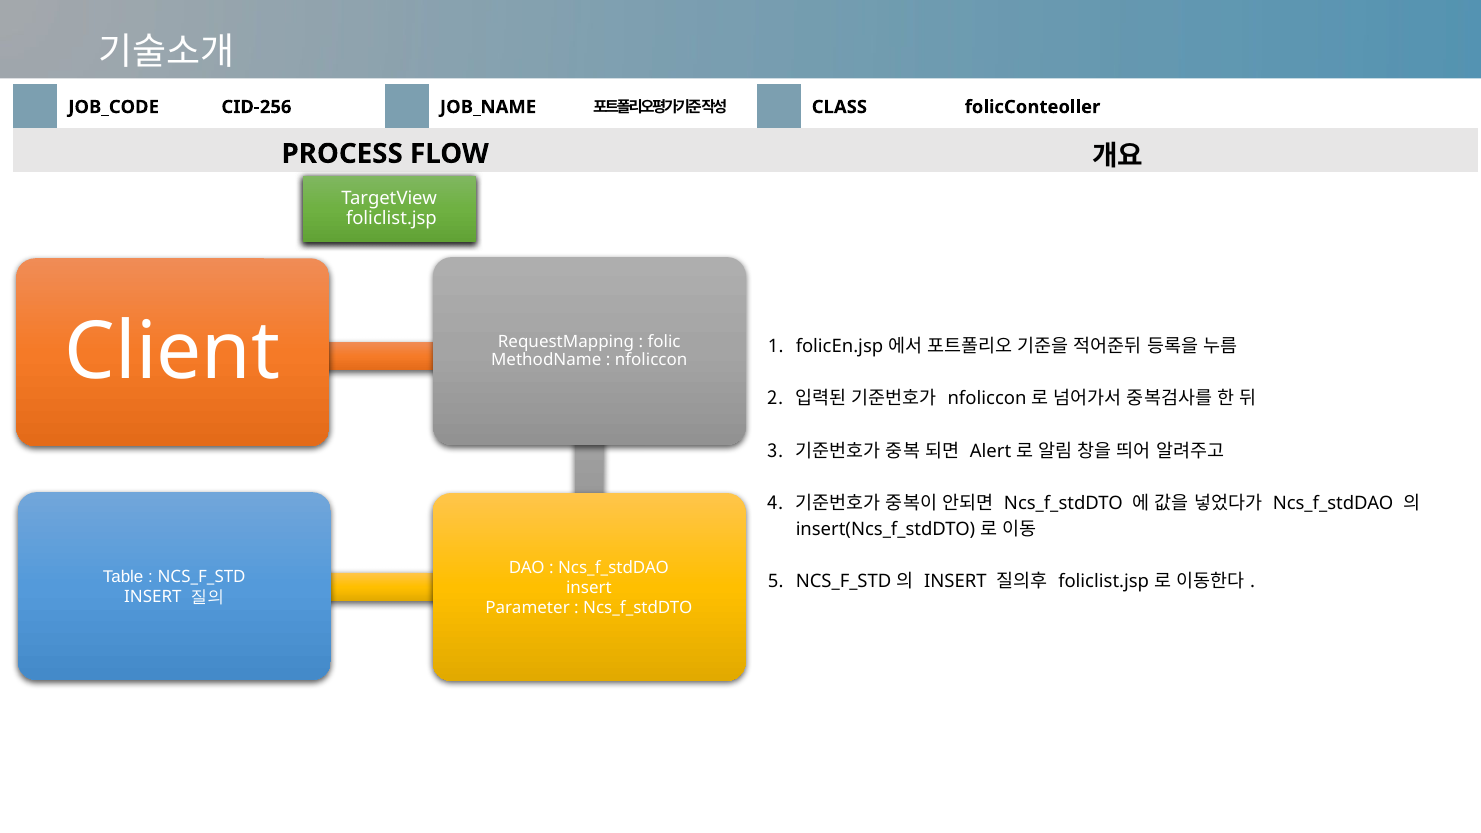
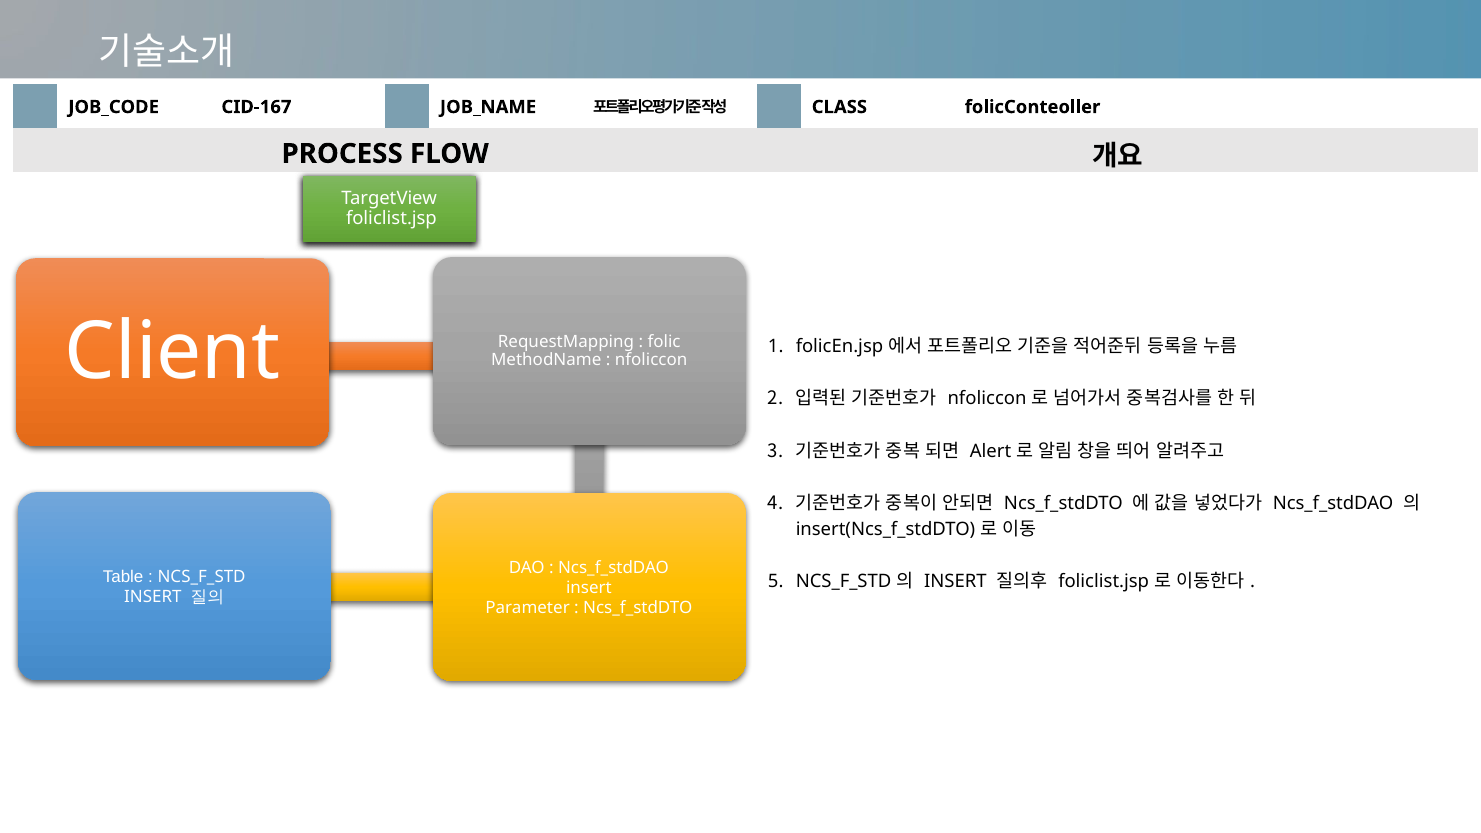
CID-256: CID-256 -> CID-167 (256, 107)
